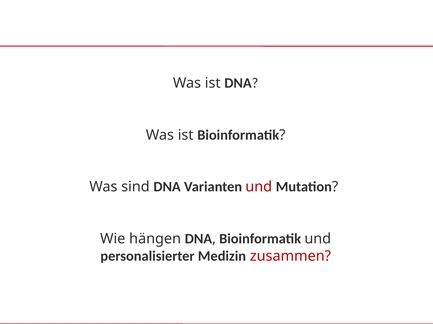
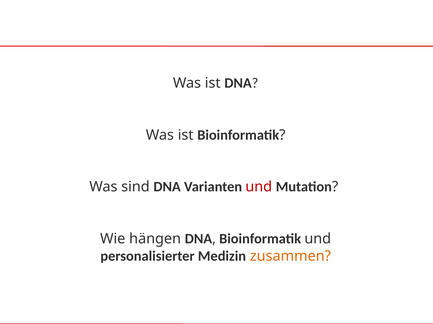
zusammen colour: red -> orange (290, 257)
